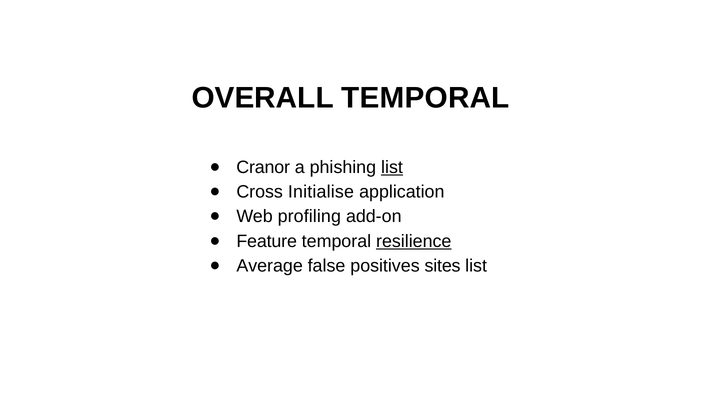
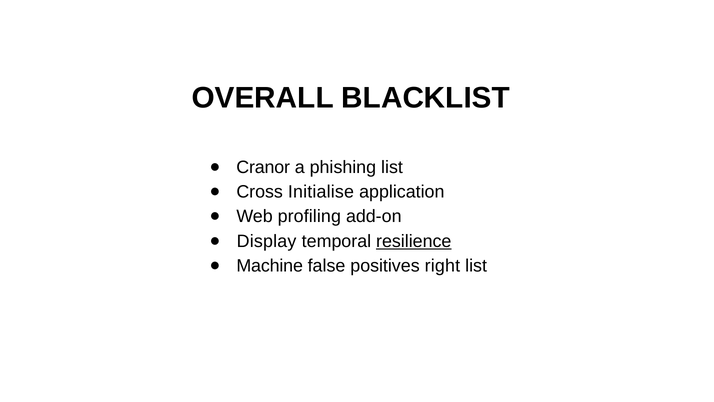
OVERALL TEMPORAL: TEMPORAL -> BLACKLIST (426, 98)
list underline: present -> none (392, 167)
Feature: Feature -> Display (267, 241)
Average: Average -> Machine (270, 266)
sites: sites -> right (442, 266)
